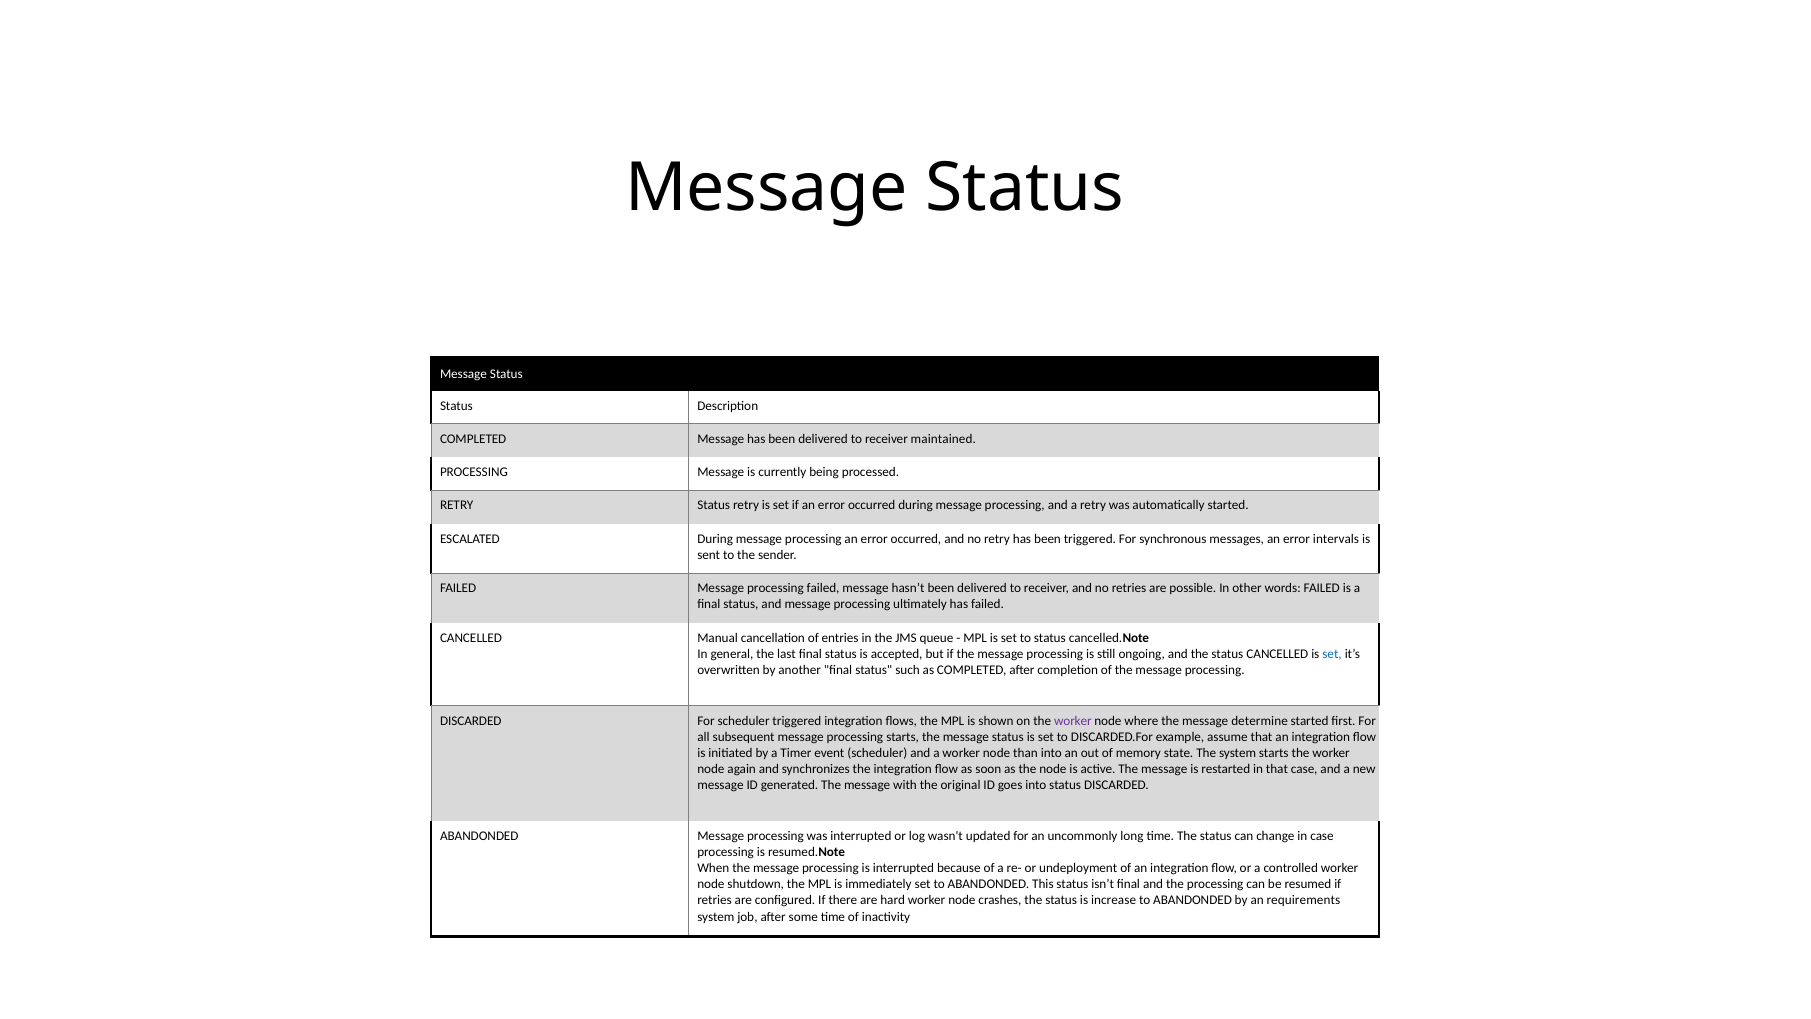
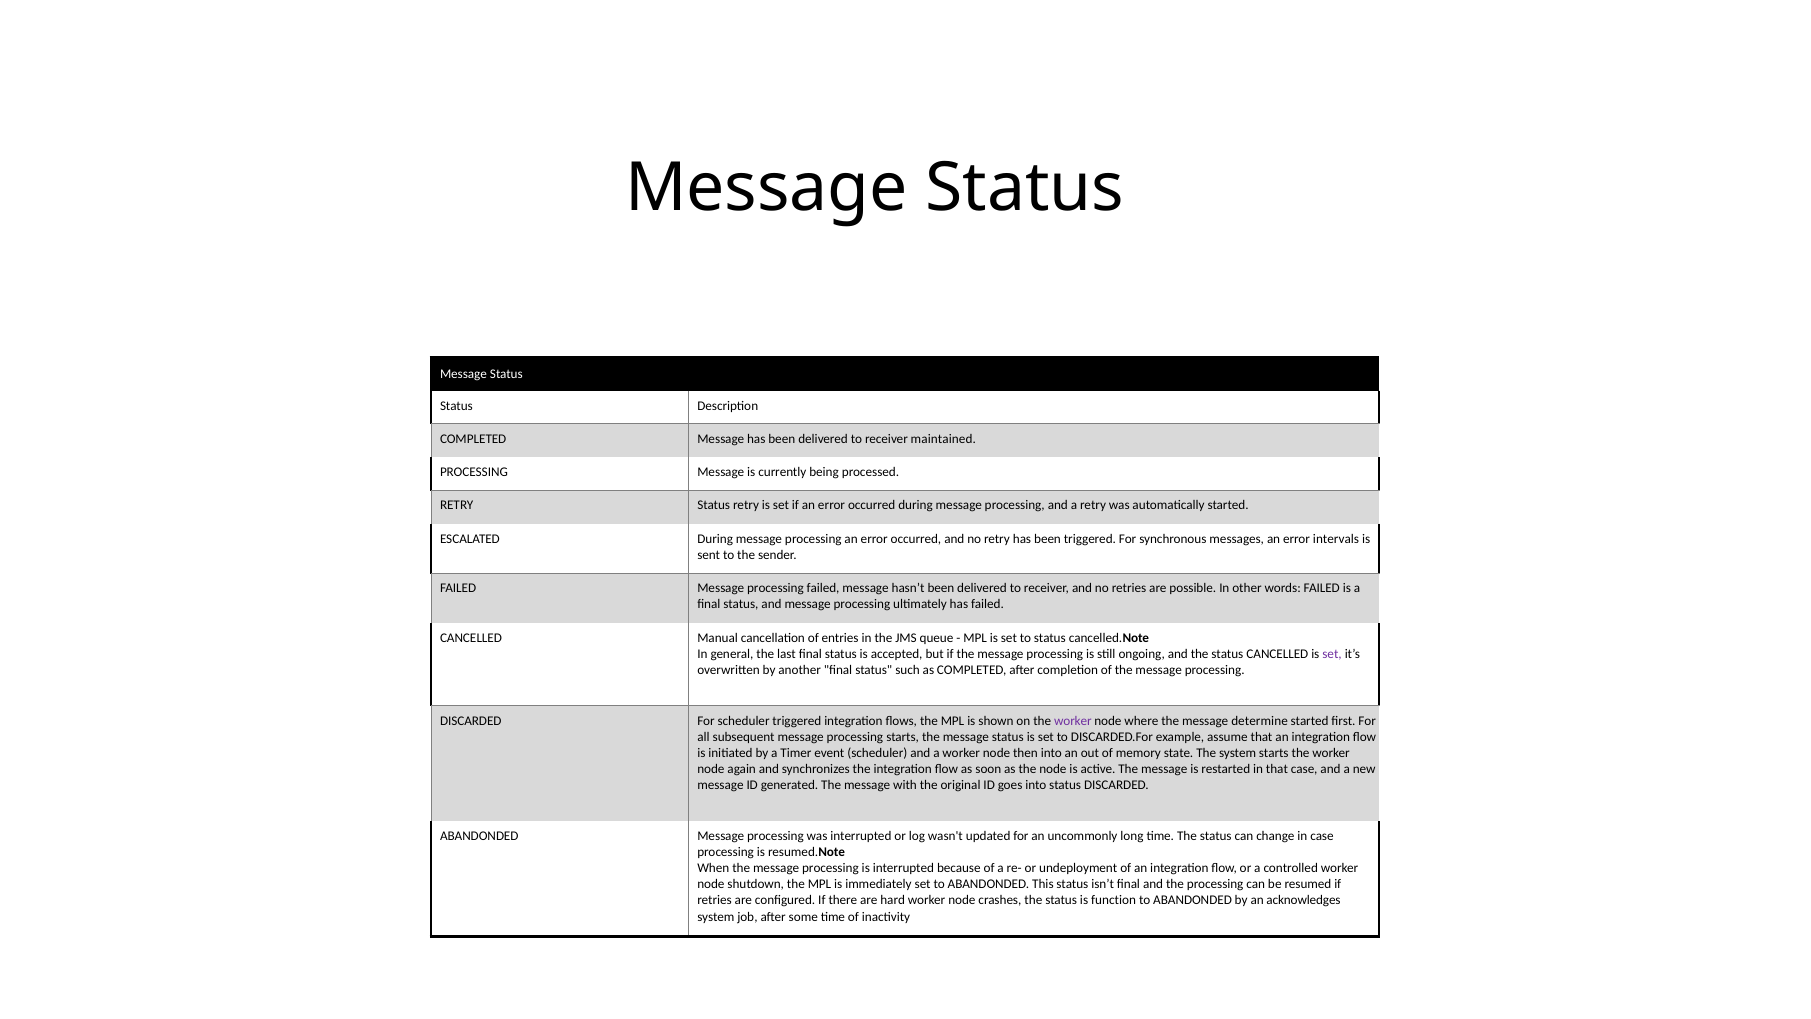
set colour: blue -> purple (1332, 654)
than: than -> then (1025, 753)
increase: increase -> function (1114, 900)
requirements: requirements -> acknowledges (1304, 900)
